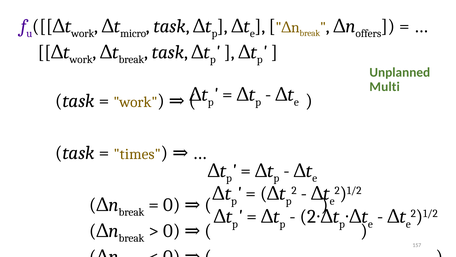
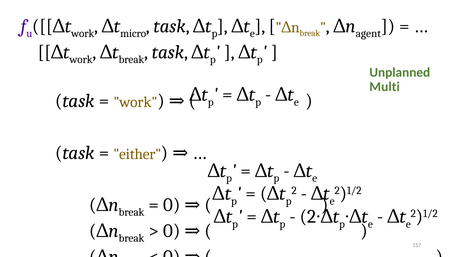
offers: offers -> agent (368, 33)
times: times -> either (137, 154)
